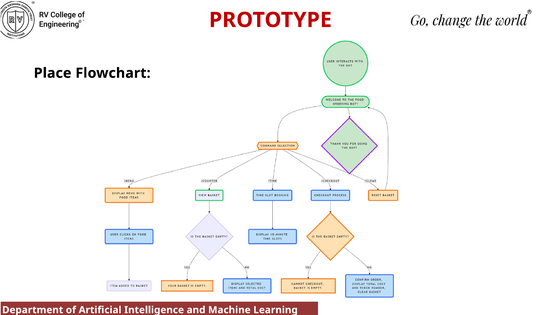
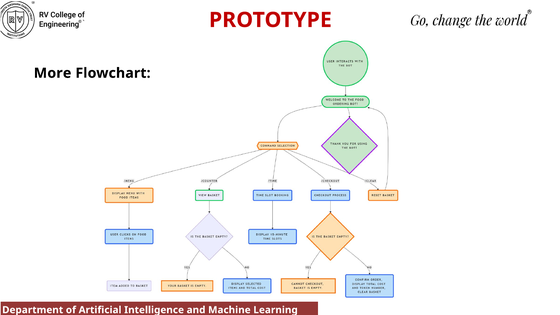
Place: Place -> More (53, 73)
